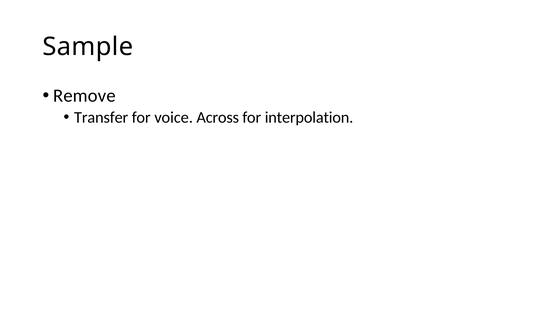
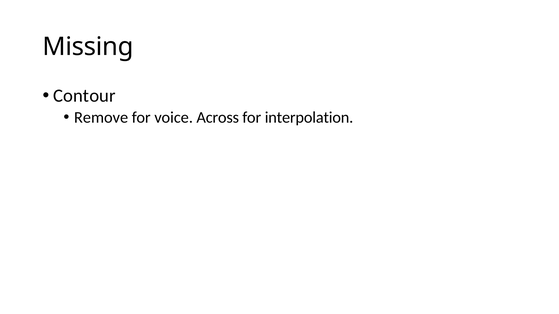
Sample: Sample -> Missing (88, 47)
Remove: Remove -> Contour (84, 96)
Transfer: Transfer -> Remove (101, 118)
